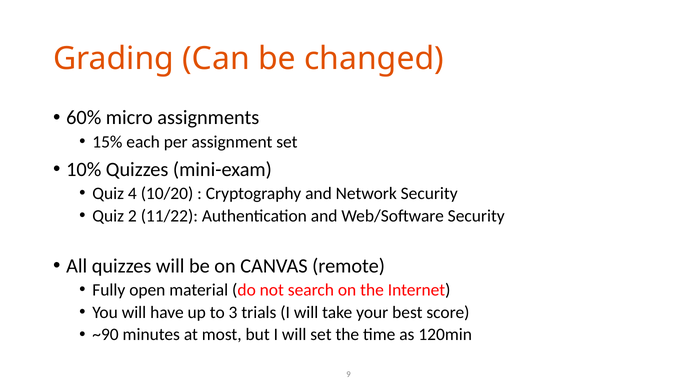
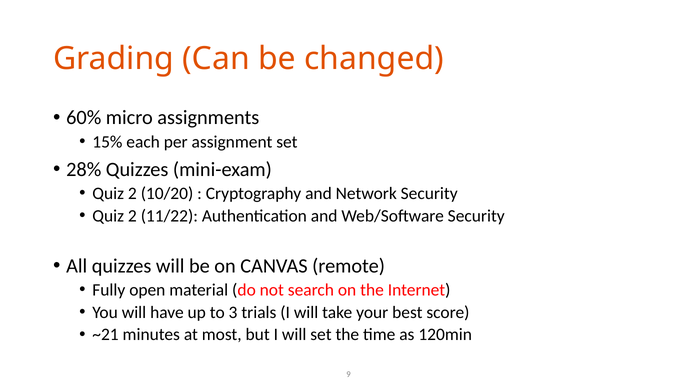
10%: 10% -> 28% (84, 169)
4: 4 -> 2 (132, 193)
~90: ~90 -> ~21 (105, 335)
